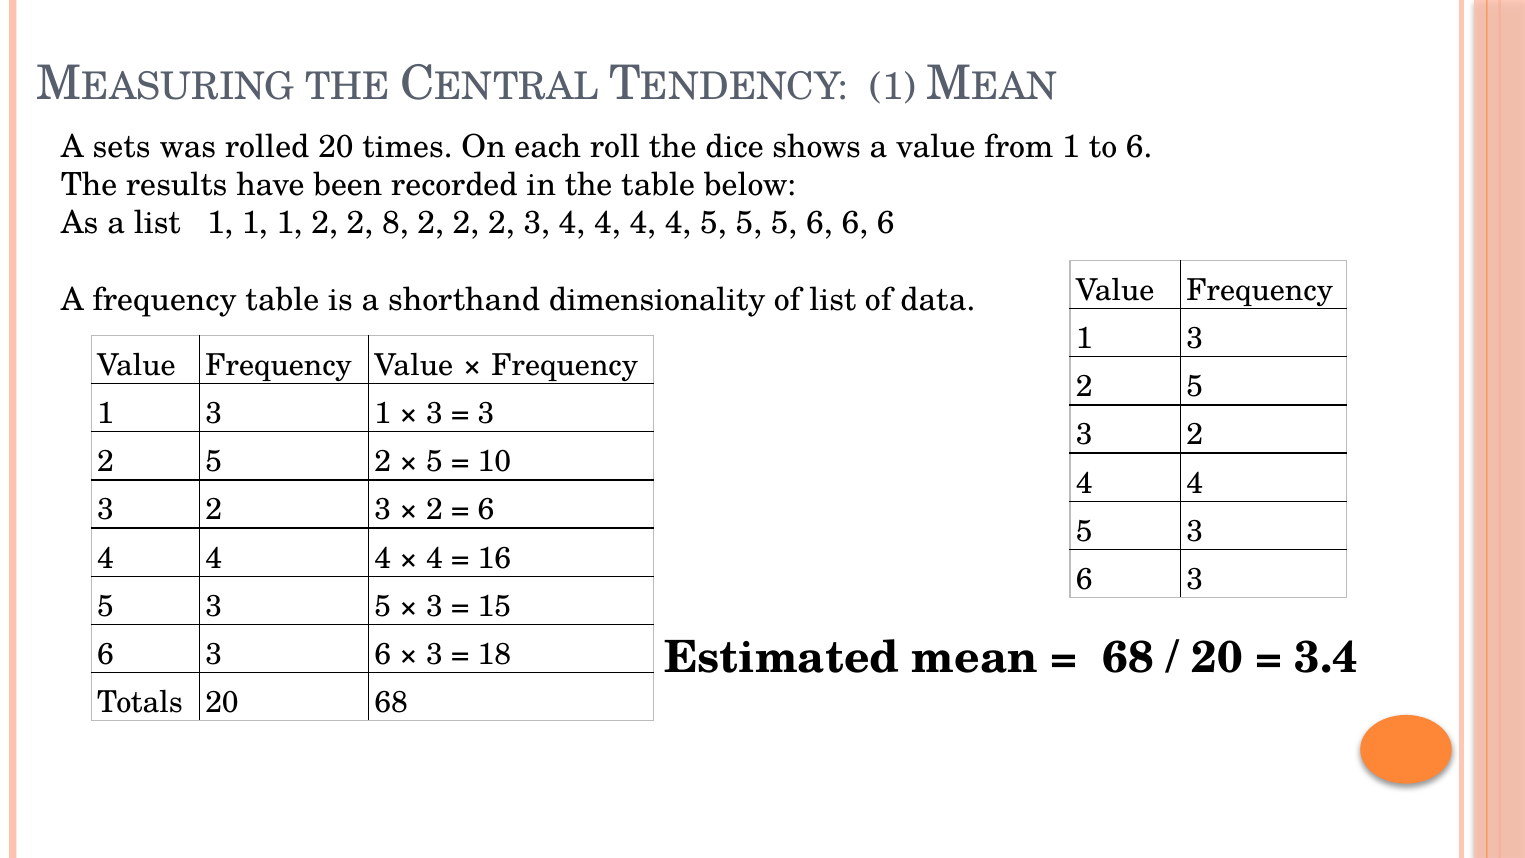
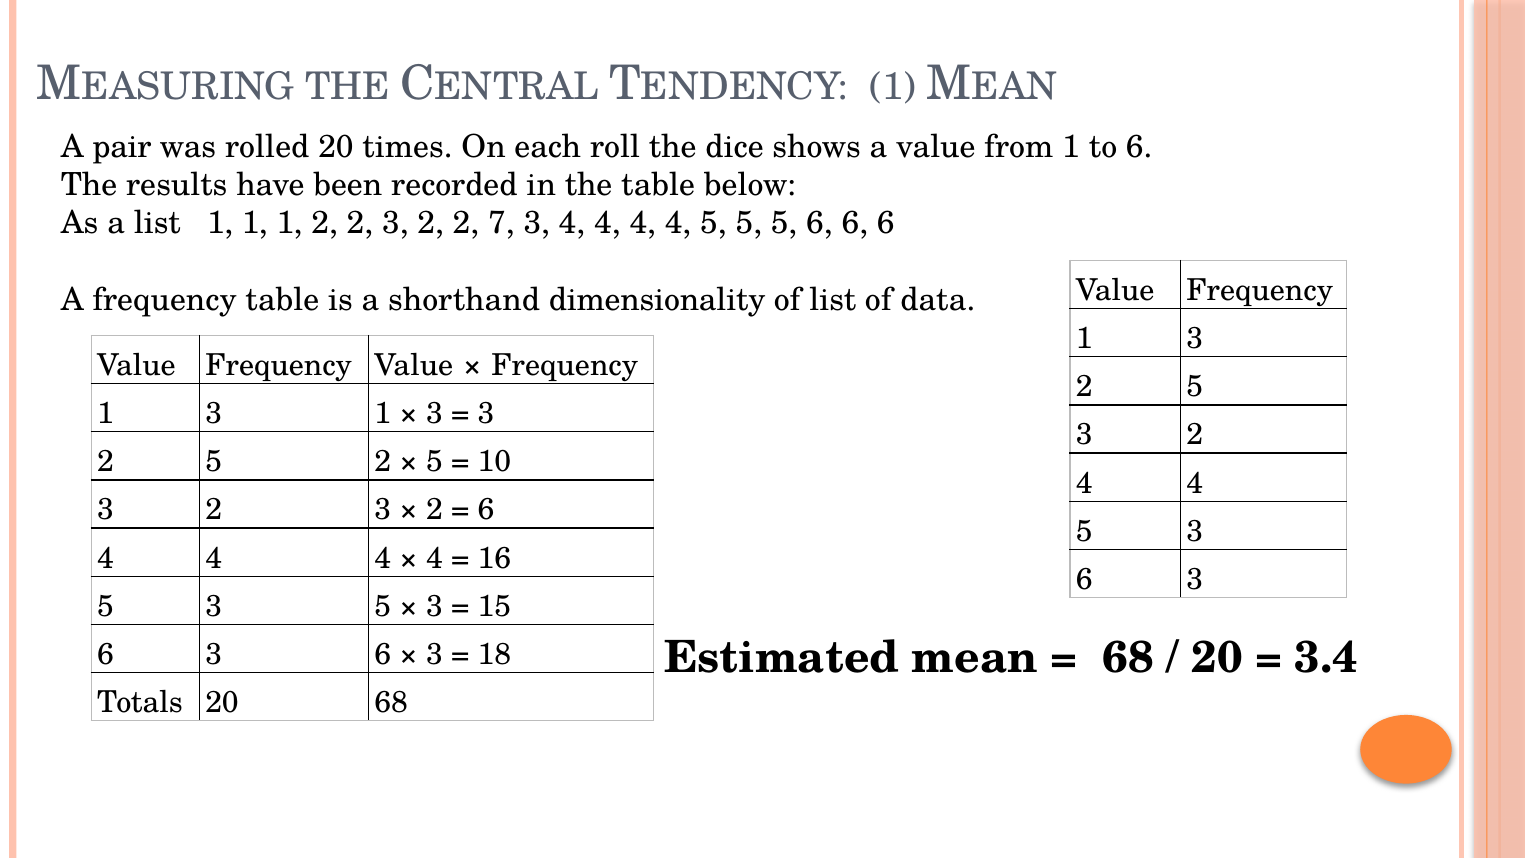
sets: sets -> pair (122, 147)
2 2 8: 8 -> 3 (395, 223)
2 2 2: 2 -> 7 (501, 223)
